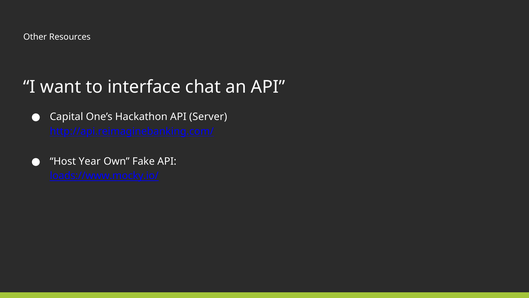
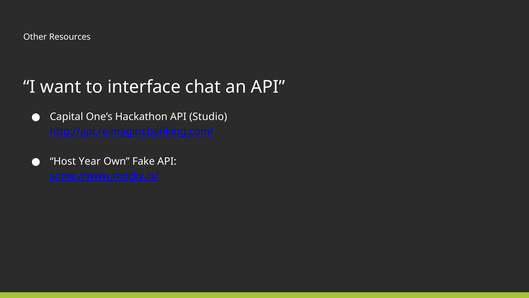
Server: Server -> Studio (208, 117)
loads://www.mocky.io/: loads://www.mocky.io/ -> some://www.mocky.io/ (104, 176)
